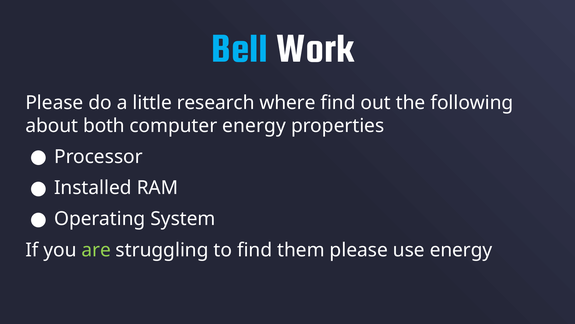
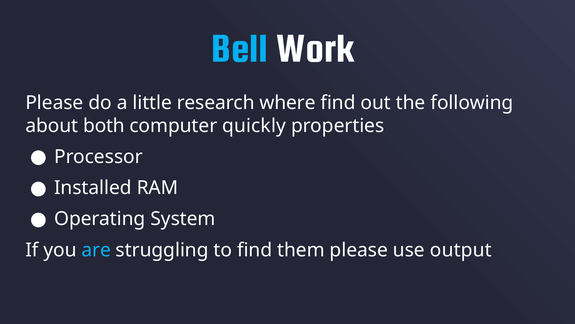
computer energy: energy -> quickly (254, 126)
are colour: light green -> light blue (96, 250)
use energy: energy -> output (461, 250)
